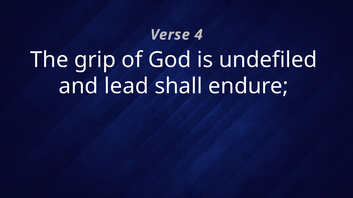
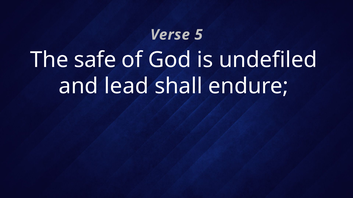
4: 4 -> 5 (199, 35)
grip: grip -> safe (95, 60)
